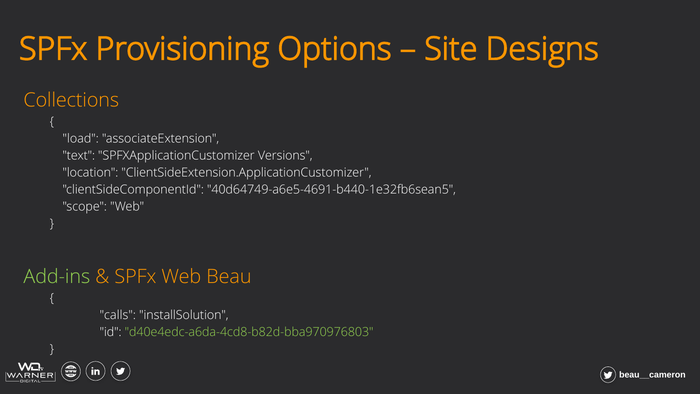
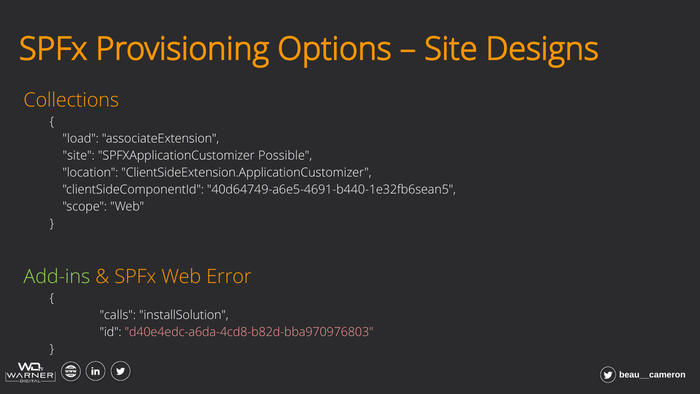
text: text -> site (79, 155)
Versions: Versions -> Possible (285, 155)
Beau: Beau -> Error (229, 277)
d40e4edc-a6da-4cd8-b82d-bba970976803 colour: light green -> pink (249, 332)
